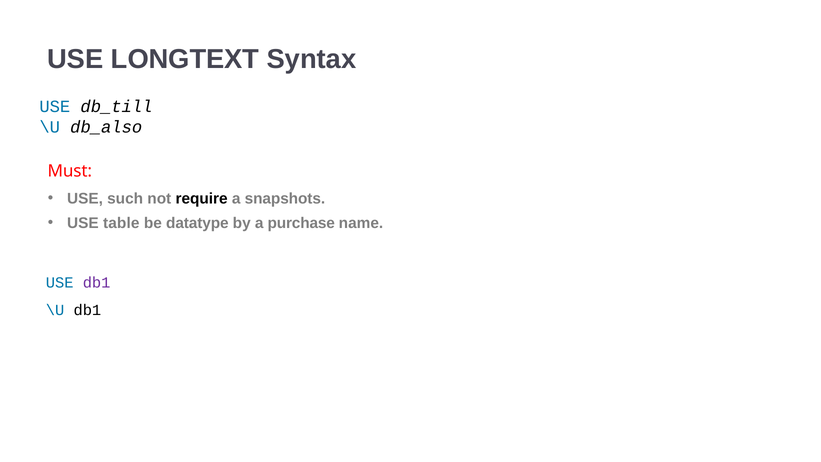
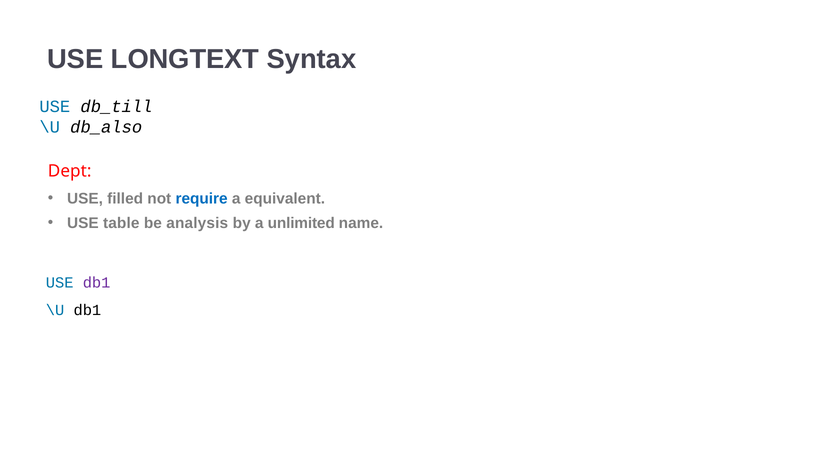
Must: Must -> Dept (70, 171)
such: such -> filled (125, 198)
require colour: black -> blue (202, 198)
snapshots: snapshots -> equivalent (285, 198)
datatype: datatype -> analysis (197, 223)
purchase: purchase -> unlimited (301, 223)
